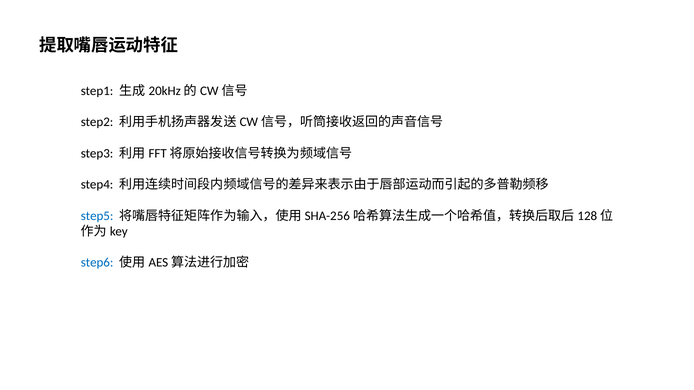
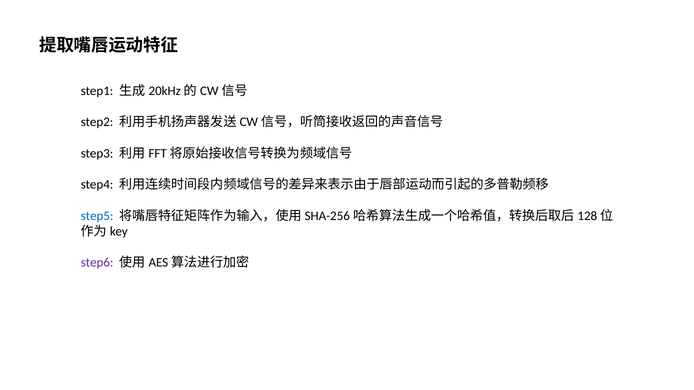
step6 colour: blue -> purple (97, 263)
